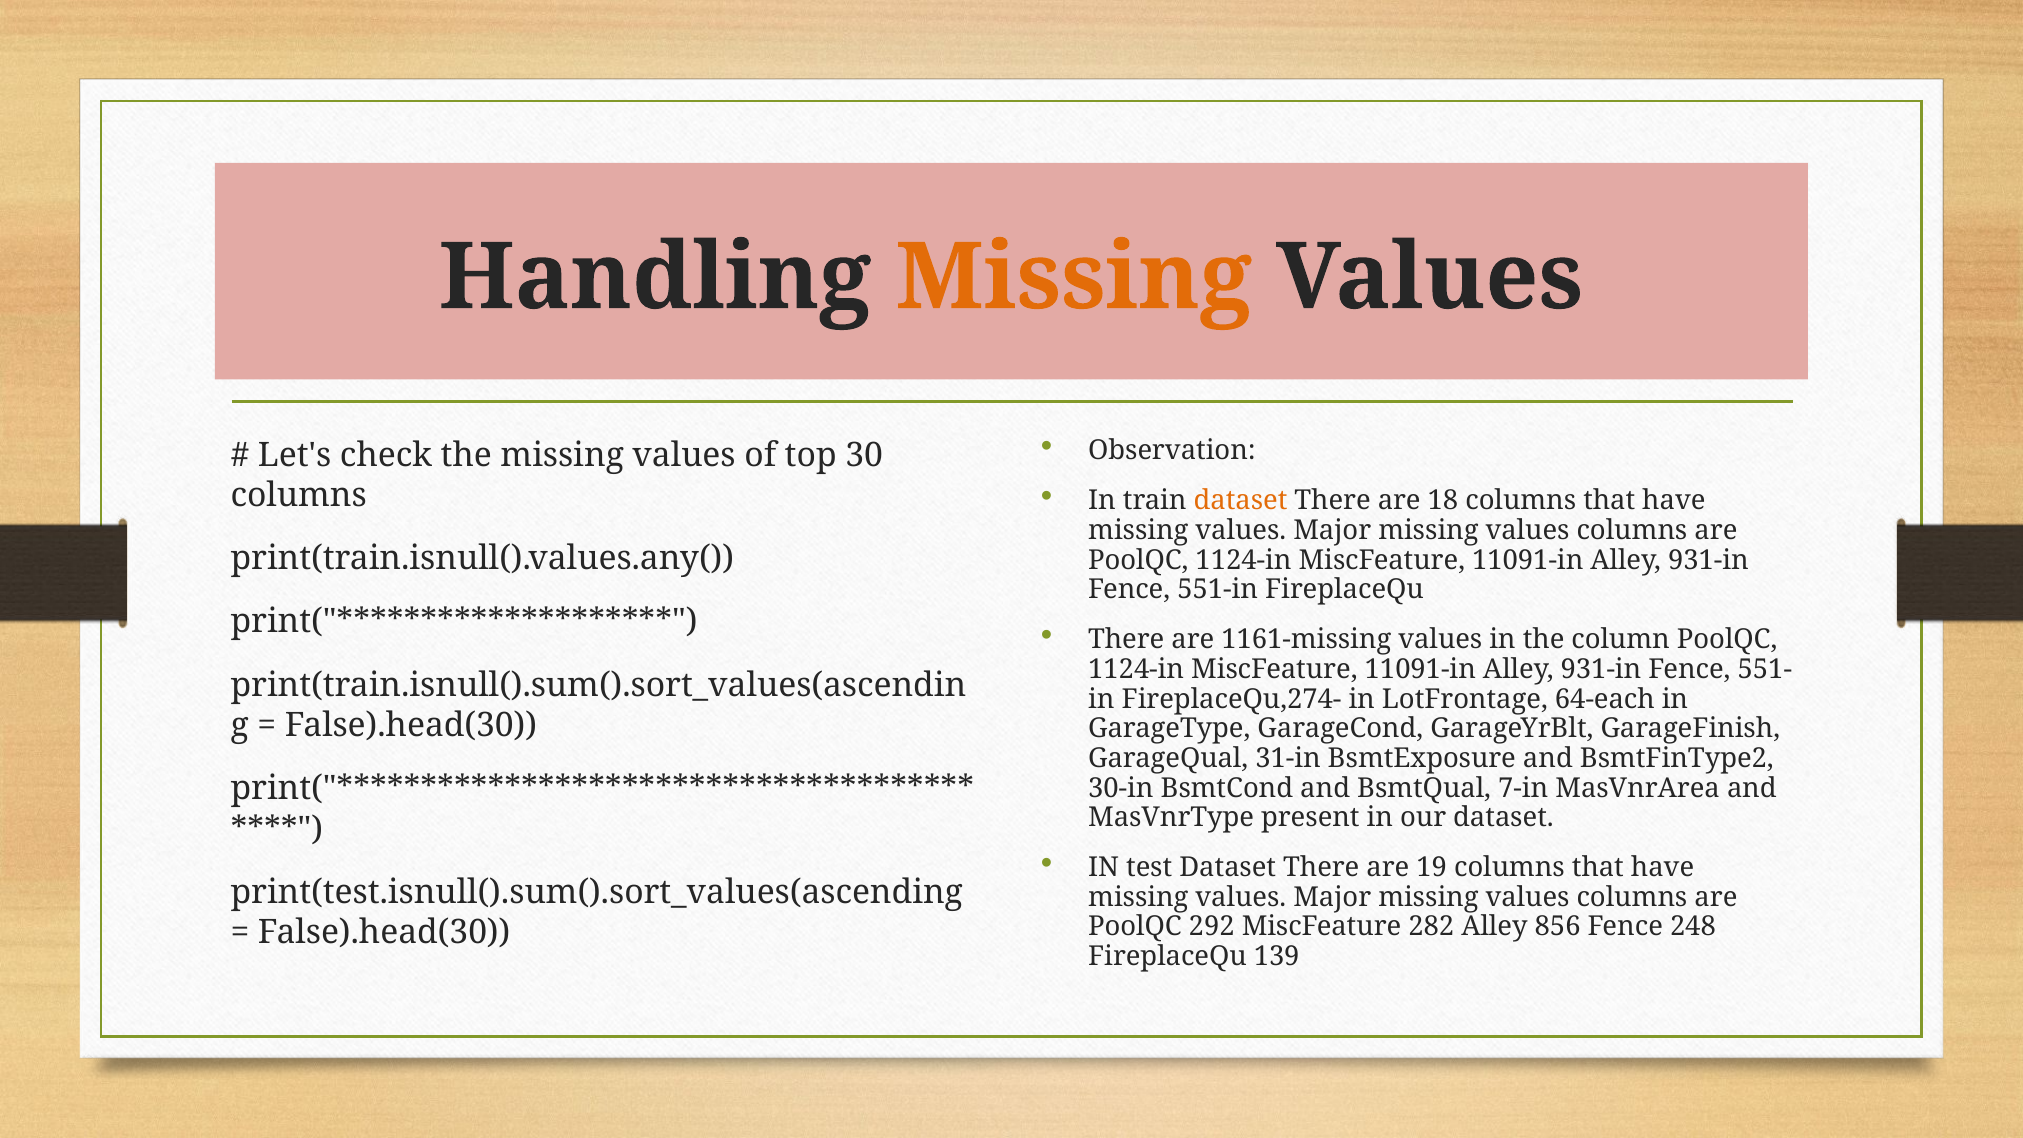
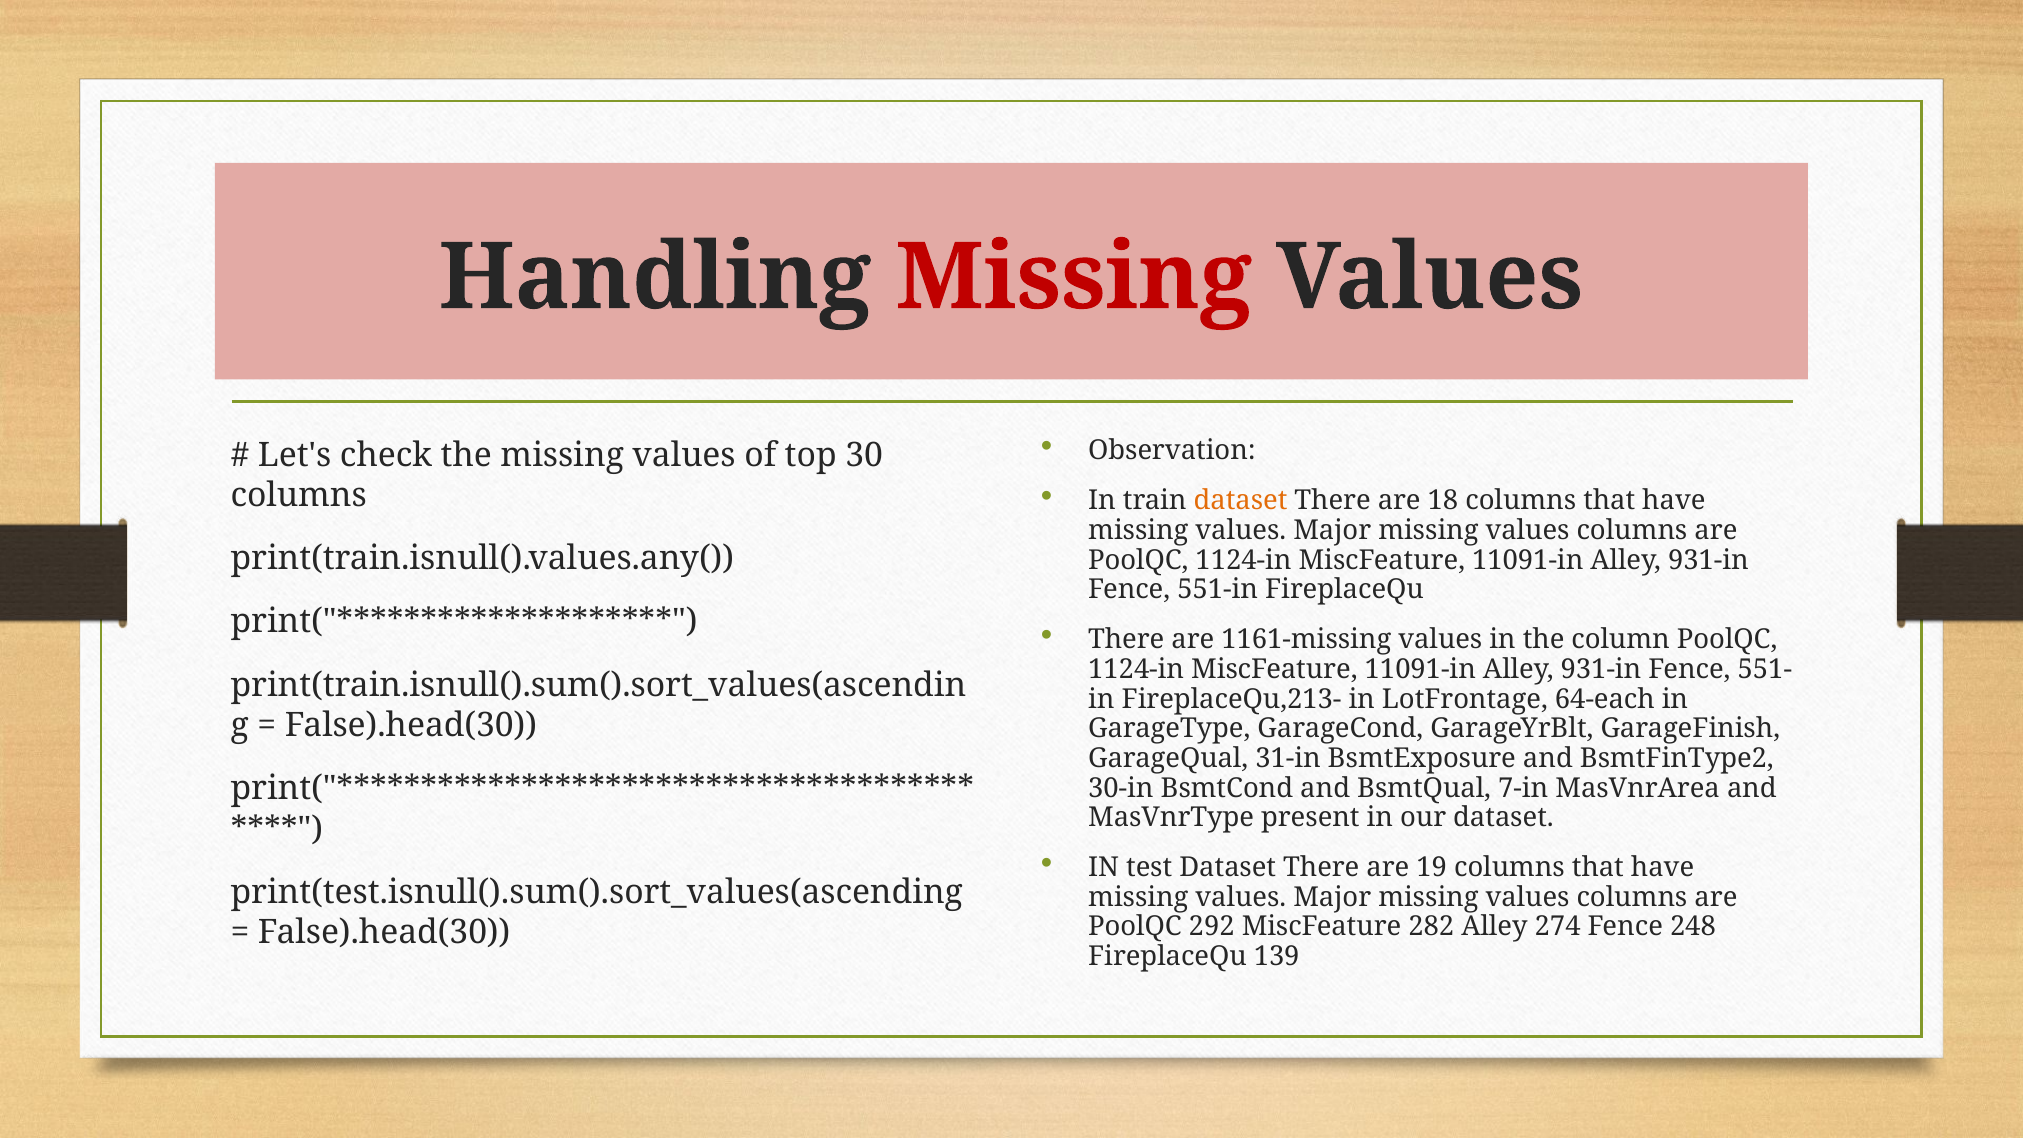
Missing colour: orange -> red (1074, 278)
FireplaceQu,274-: FireplaceQu,274- -> FireplaceQu,213- (1232, 699)
856: 856 -> 274 (1558, 927)
